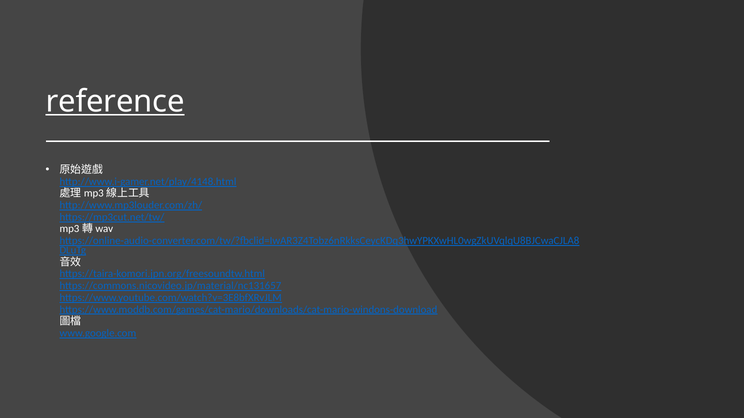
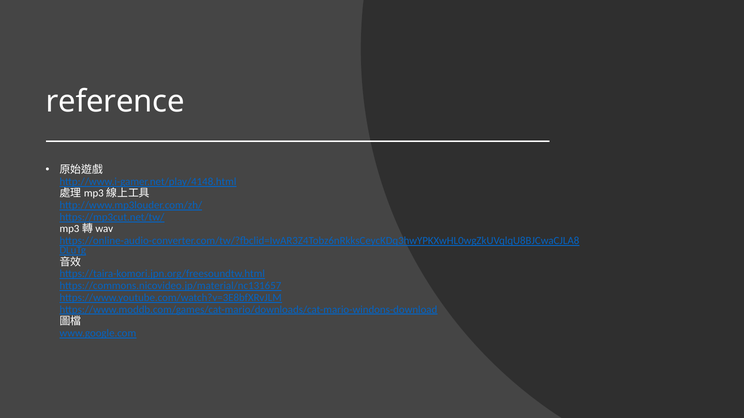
reference underline: present -> none (115, 102)
